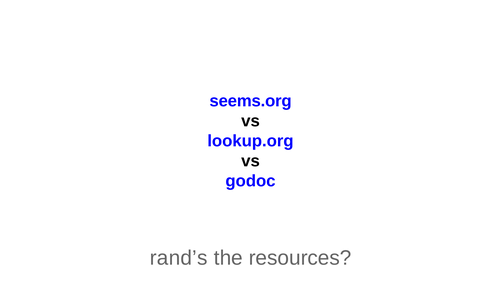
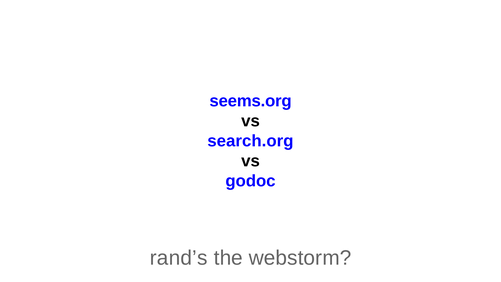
lookup.org: lookup.org -> search.org (250, 141)
resources: resources -> webstorm (300, 258)
